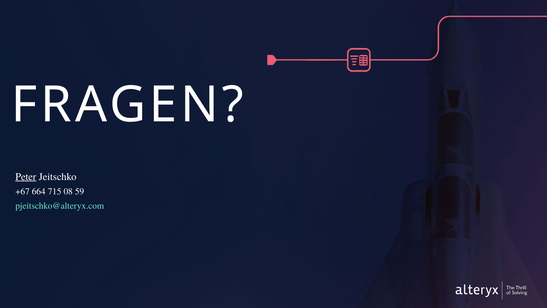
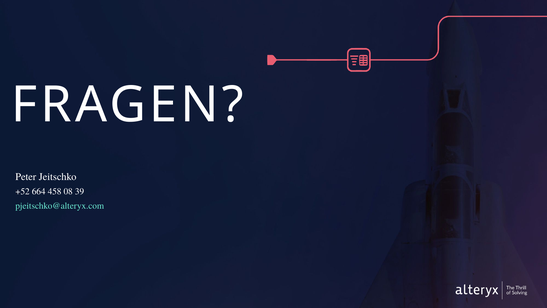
Peter underline: present -> none (26, 177)
+67: +67 -> +52 (23, 191)
715: 715 -> 458 (55, 191)
59: 59 -> 39 (80, 191)
